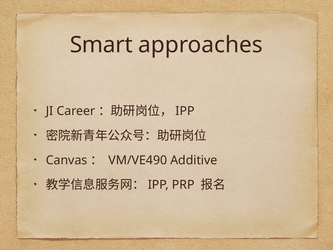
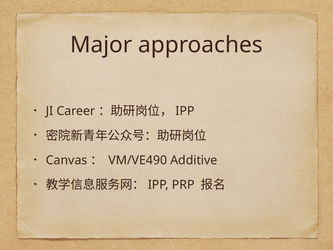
Smart: Smart -> Major (101, 45)
